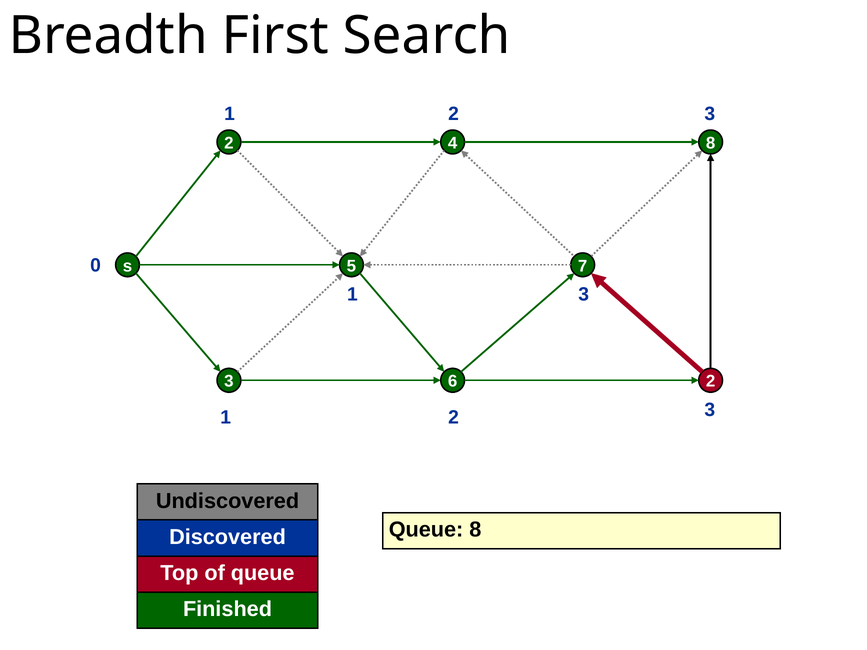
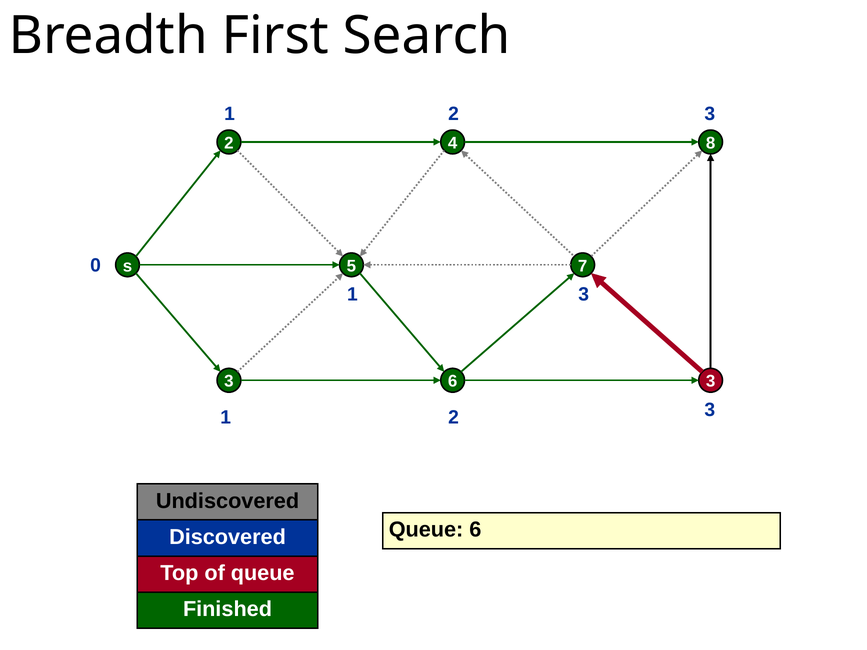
6 2: 2 -> 3 (711, 382)
Queue 8: 8 -> 6 (475, 530)
